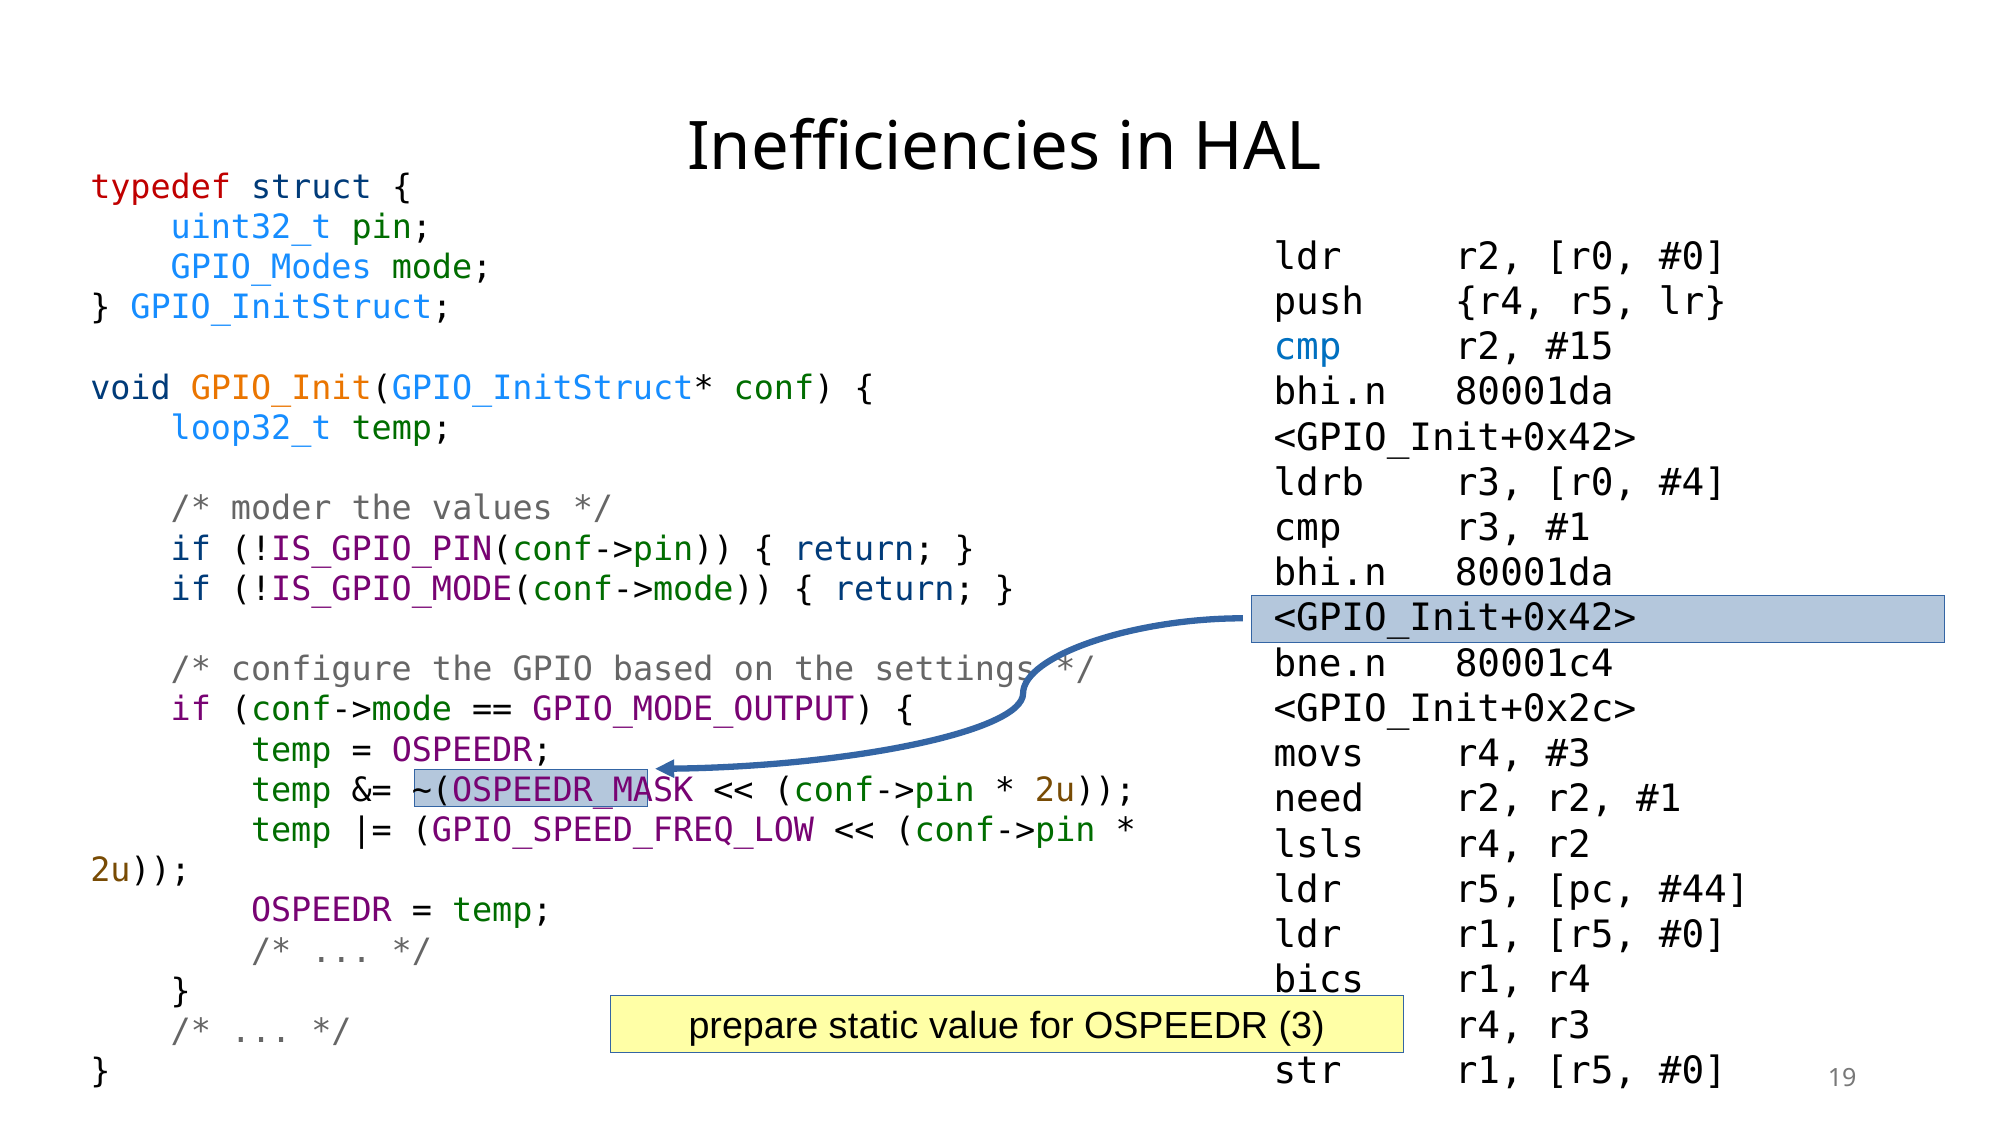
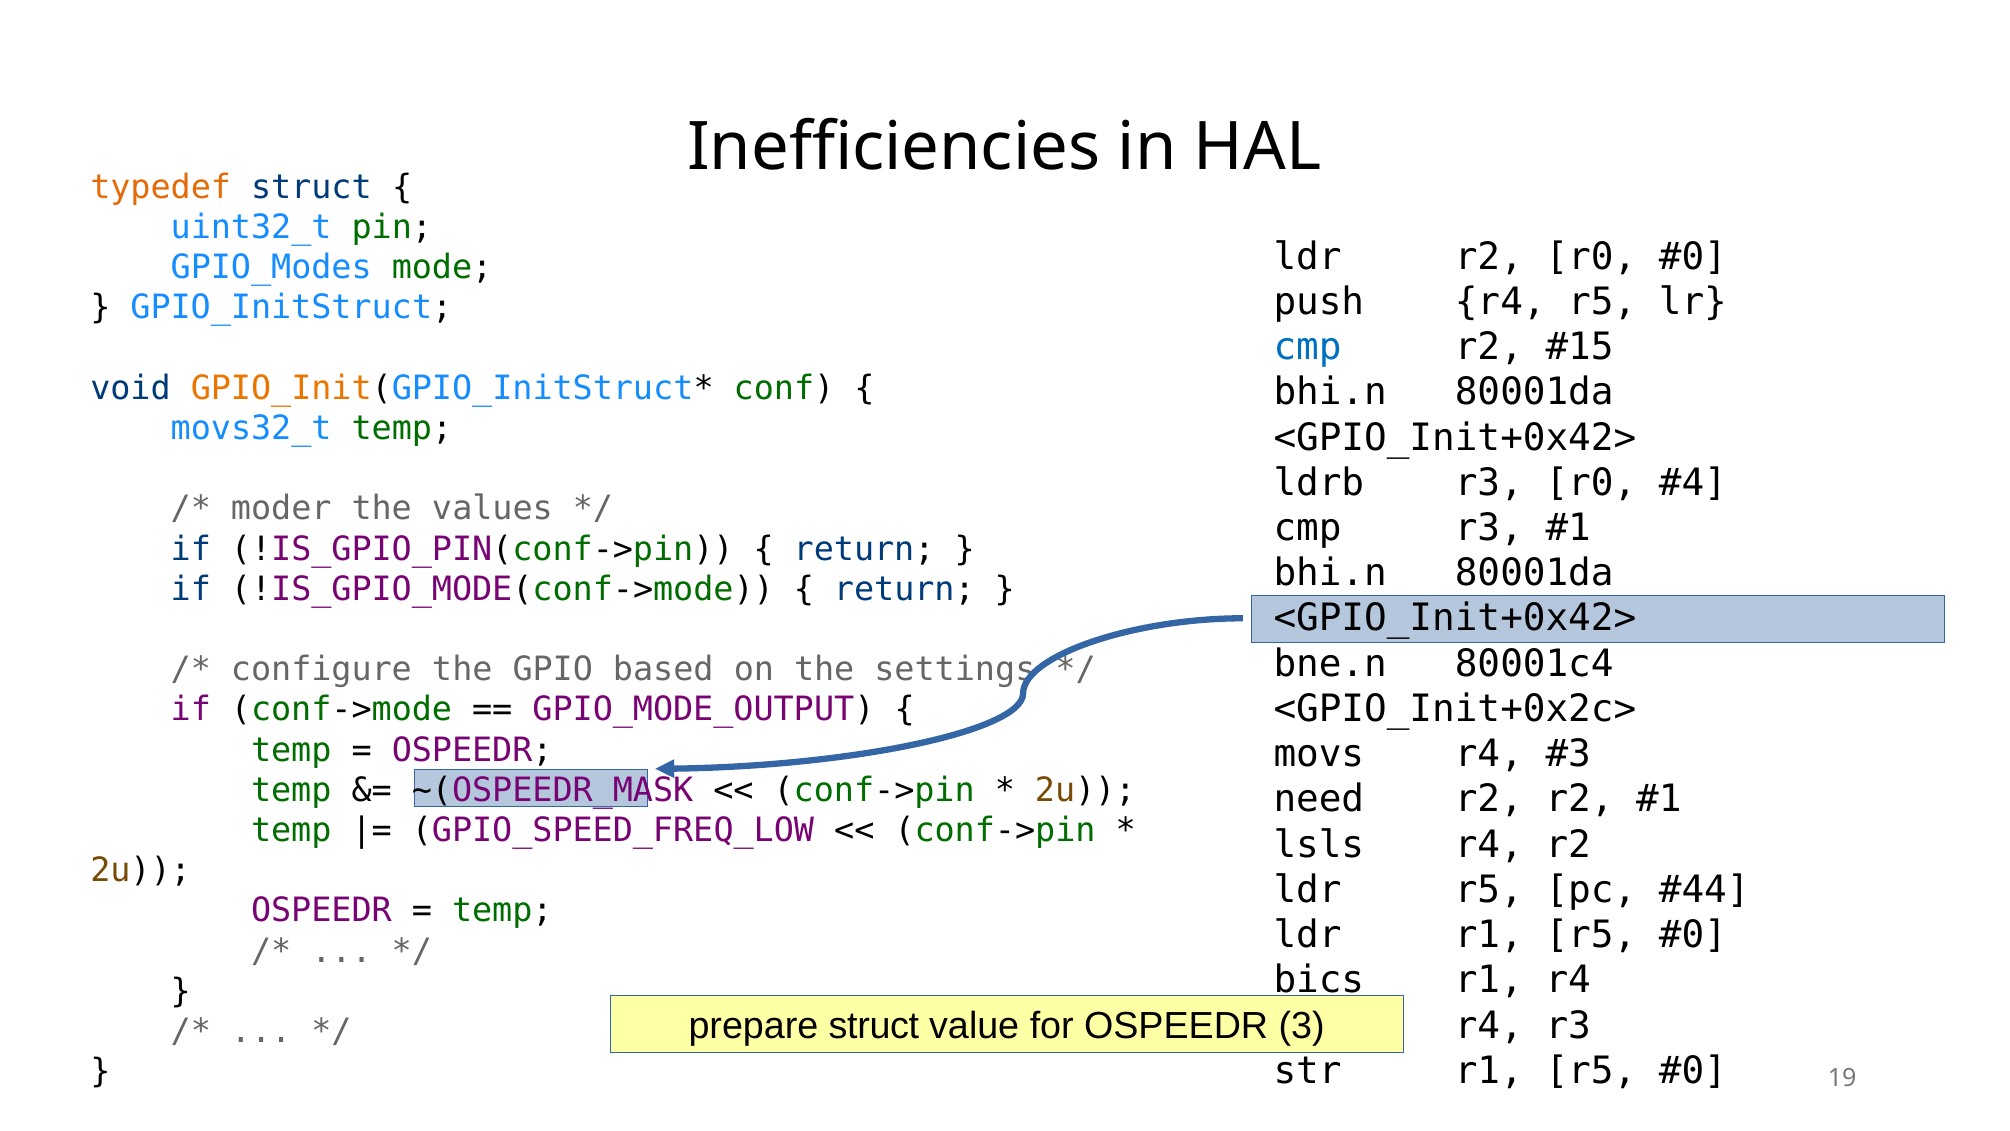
typedef colour: red -> orange (161, 187)
loop32_t: loop32_t -> movs32_t (251, 428)
prepare static: static -> struct (874, 1026)
